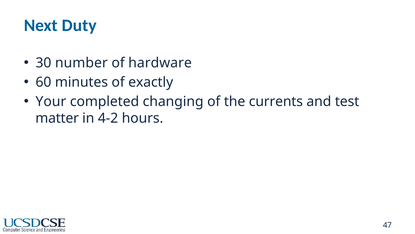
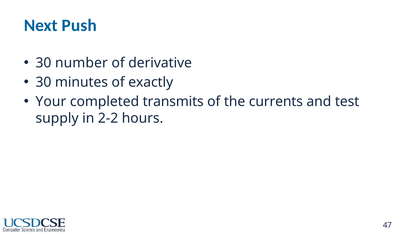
Duty: Duty -> Push (79, 25)
hardware: hardware -> derivative (160, 63)
60: 60 -> 30 (43, 82)
changing: changing -> transmits (173, 101)
matter: matter -> supply (57, 118)
4-2: 4-2 -> 2-2 (108, 118)
